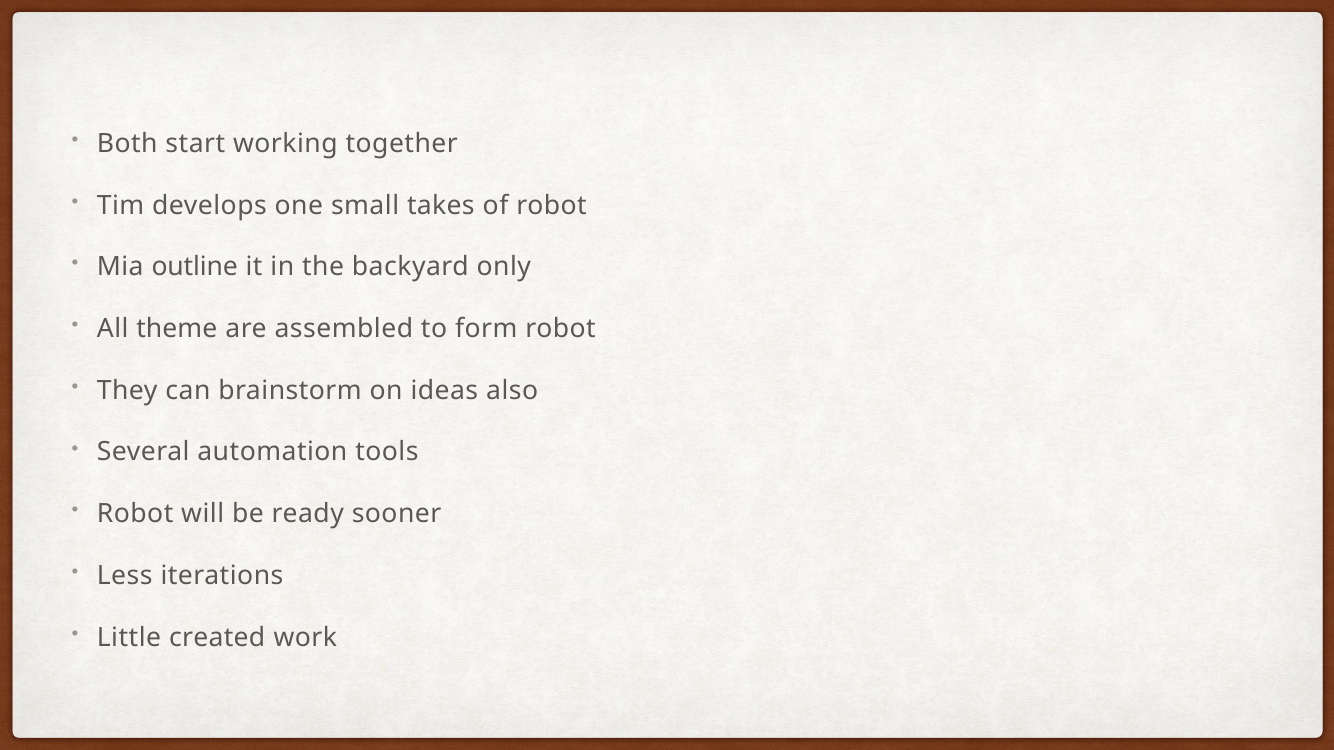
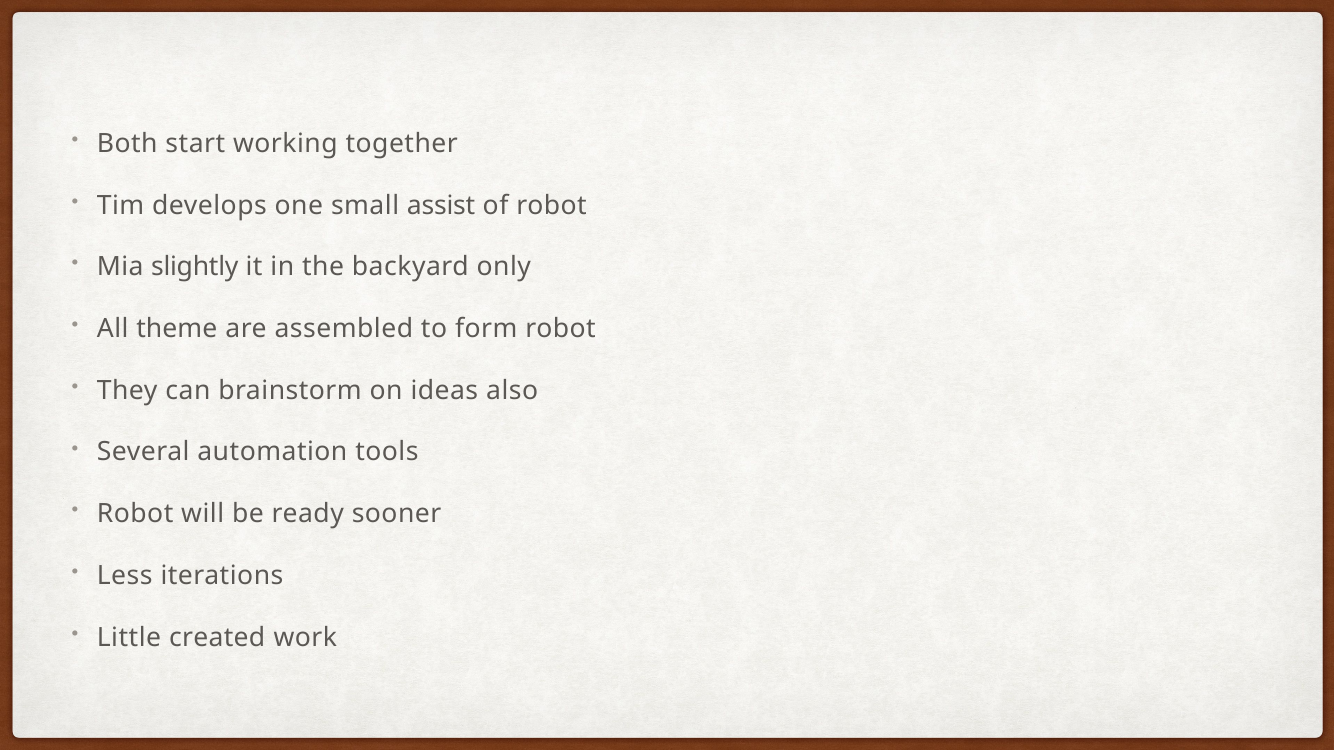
takes: takes -> assist (441, 205)
outline: outline -> slightly (195, 267)
